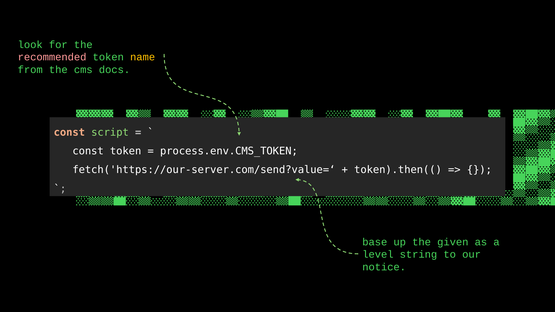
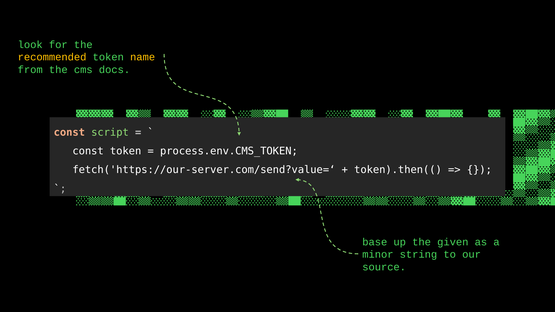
recommended colour: pink -> yellow (52, 57)
level: level -> minor (378, 255)
notice: notice -> source (384, 267)
